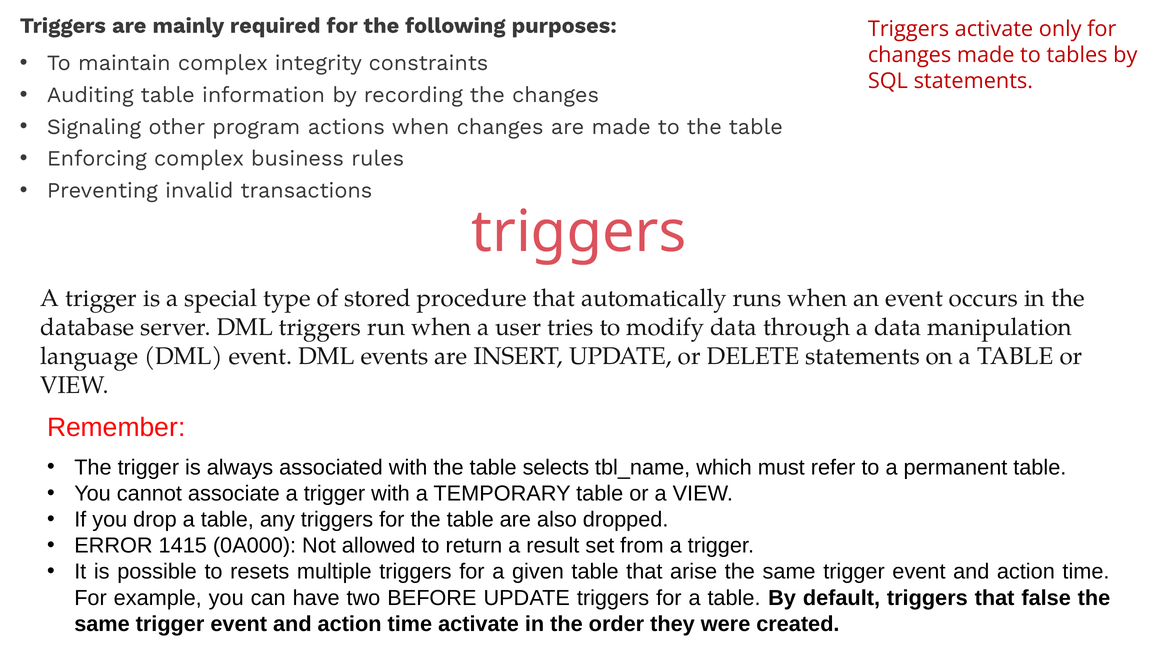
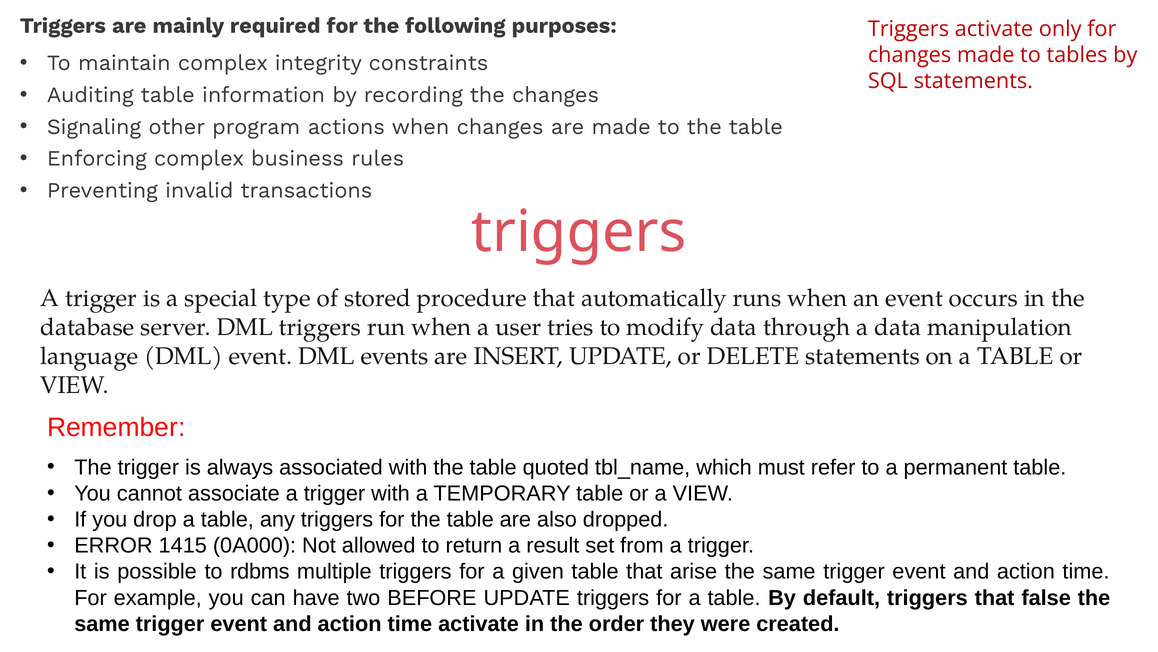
selects: selects -> quoted (556, 467)
resets: resets -> rdbms (260, 571)
